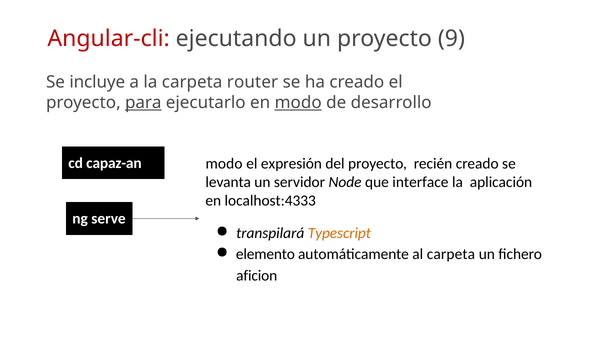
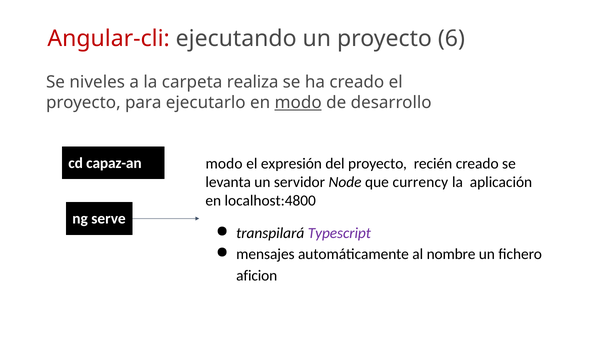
9: 9 -> 6 (451, 38)
incluye: incluye -> niveles (97, 82)
router: router -> realiza (253, 82)
para underline: present -> none (143, 102)
interface: interface -> currency (420, 182)
localhost:4333: localhost:4333 -> localhost:4800 (270, 201)
Typescript colour: orange -> purple (339, 233)
elemento: elemento -> mensajes (265, 254)
al carpeta: carpeta -> nombre (451, 254)
